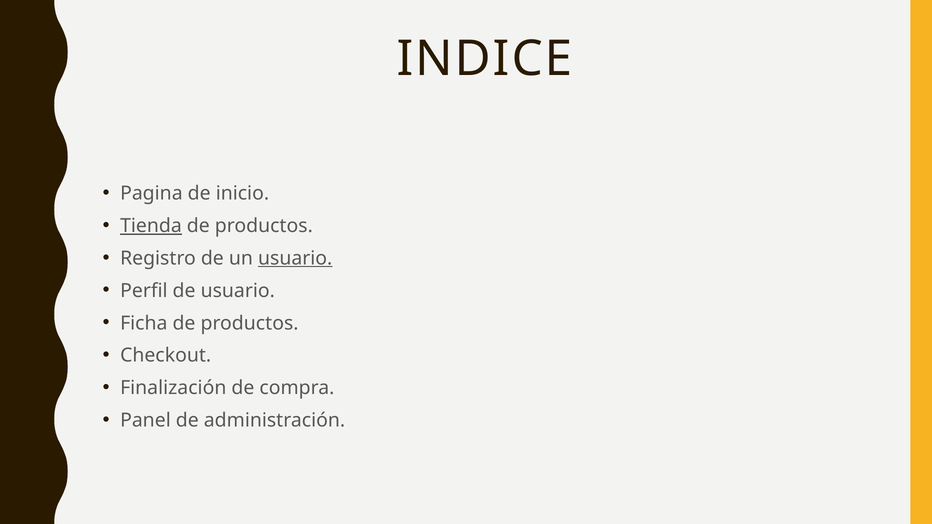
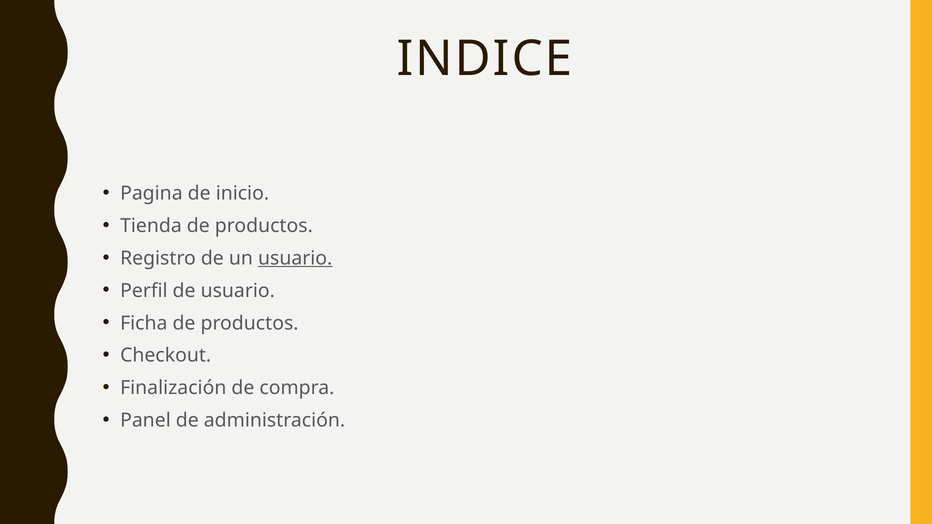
Tienda underline: present -> none (151, 226)
